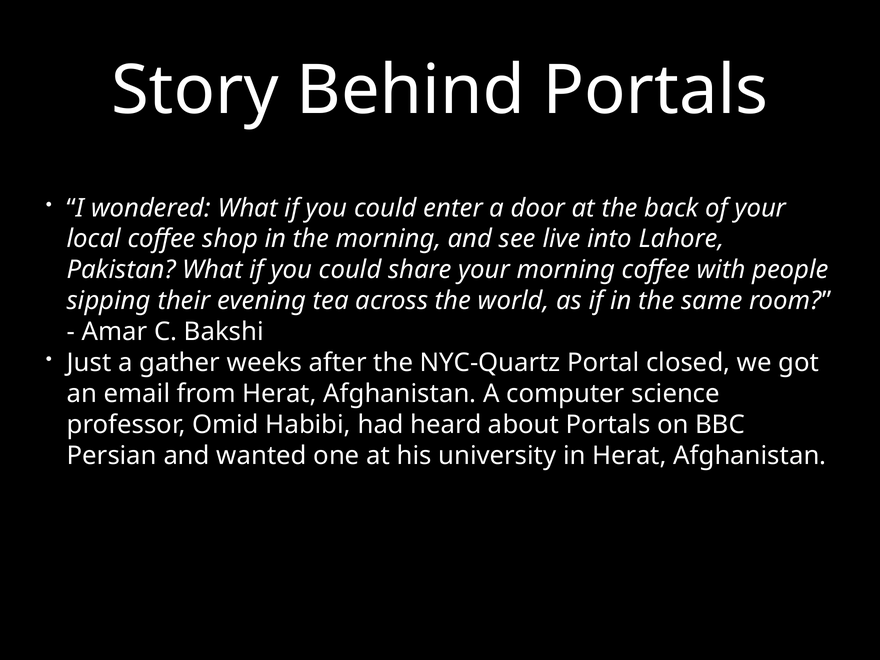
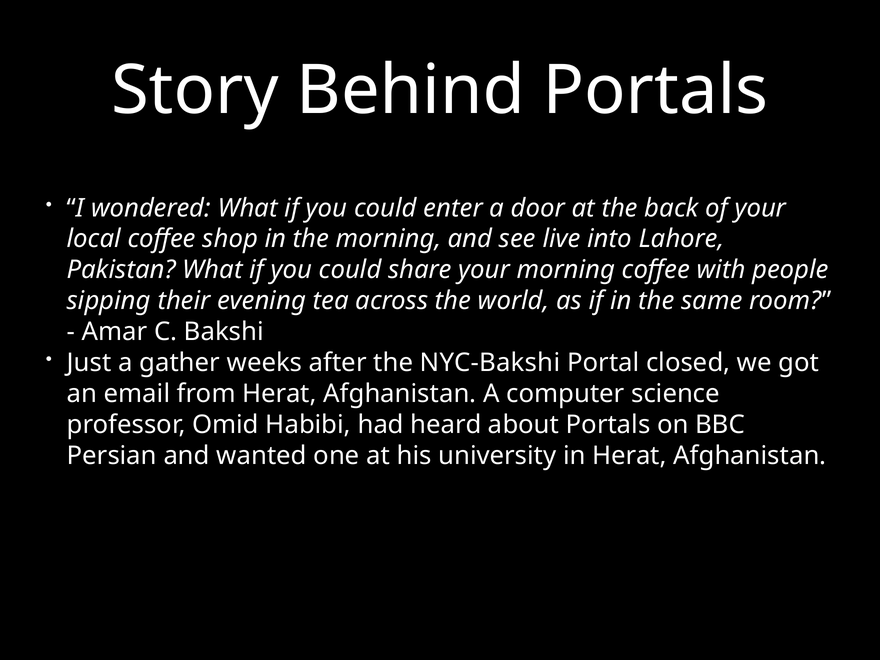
NYC-Quartz: NYC-Quartz -> NYC-Bakshi (490, 363)
